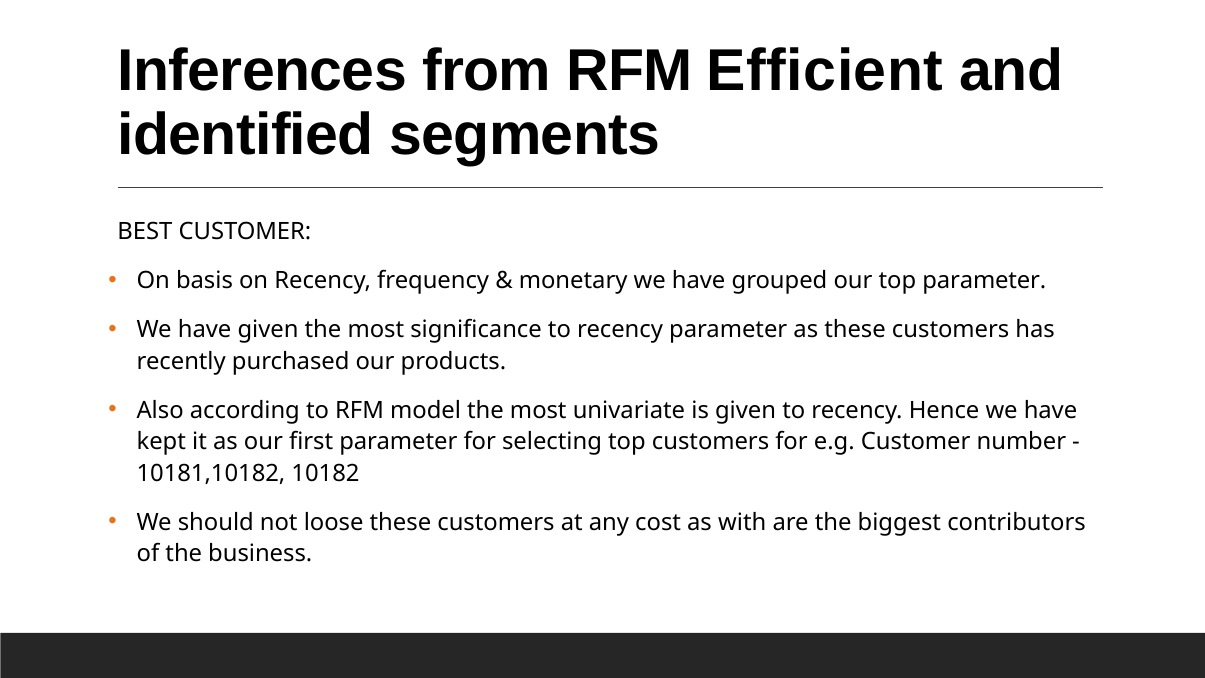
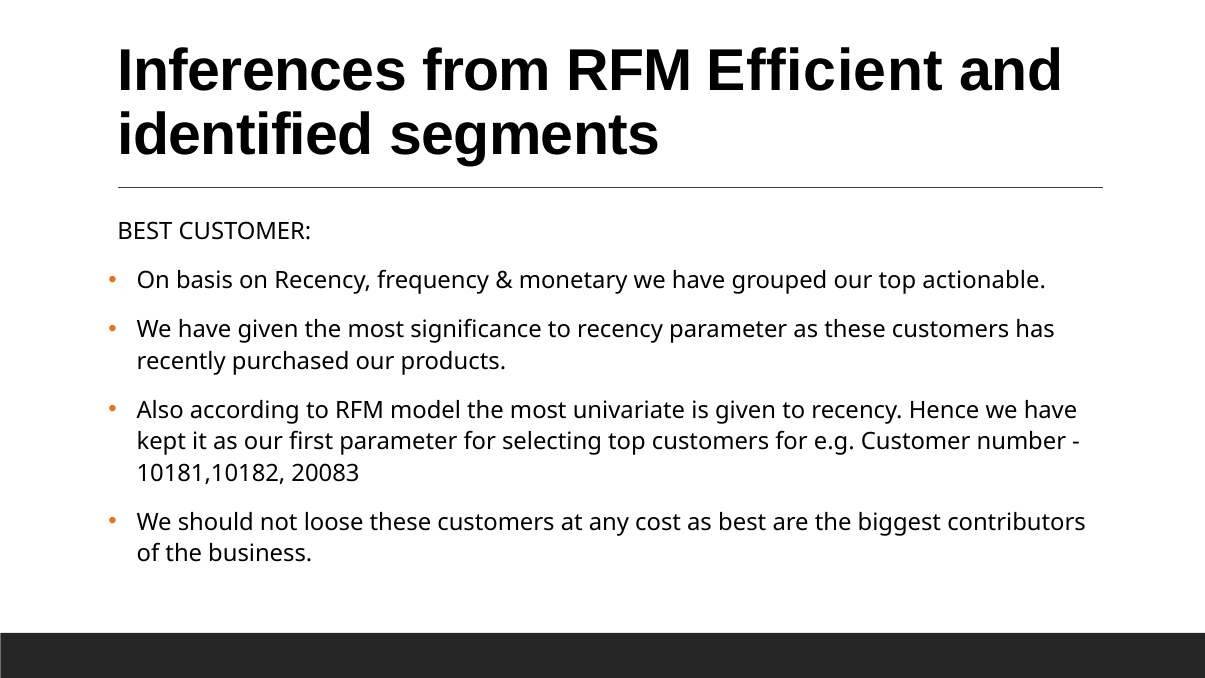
top parameter: parameter -> actionable (984, 281)
10182: 10182 -> 20083 (326, 473)
as with: with -> best (742, 522)
